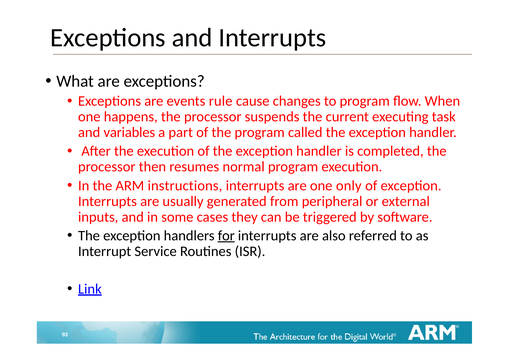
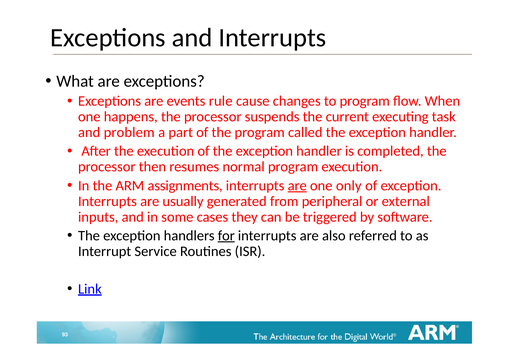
variables: variables -> problem (129, 132)
instructions: instructions -> assignments (185, 185)
are underline: none -> present (297, 185)
